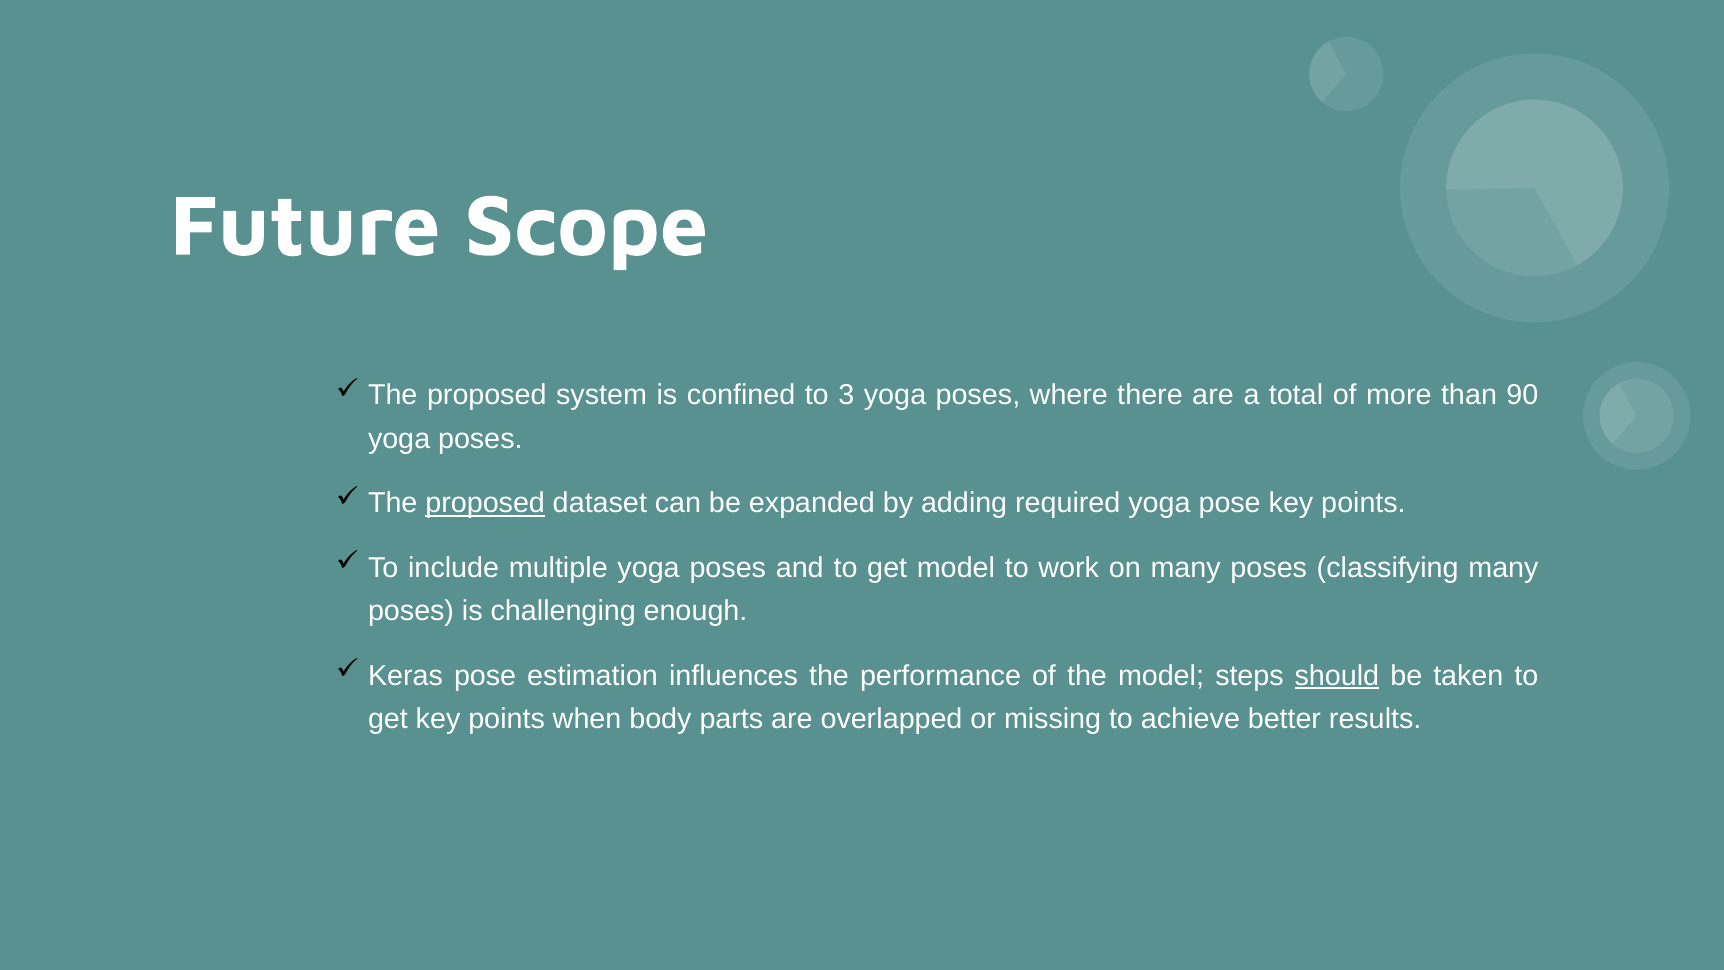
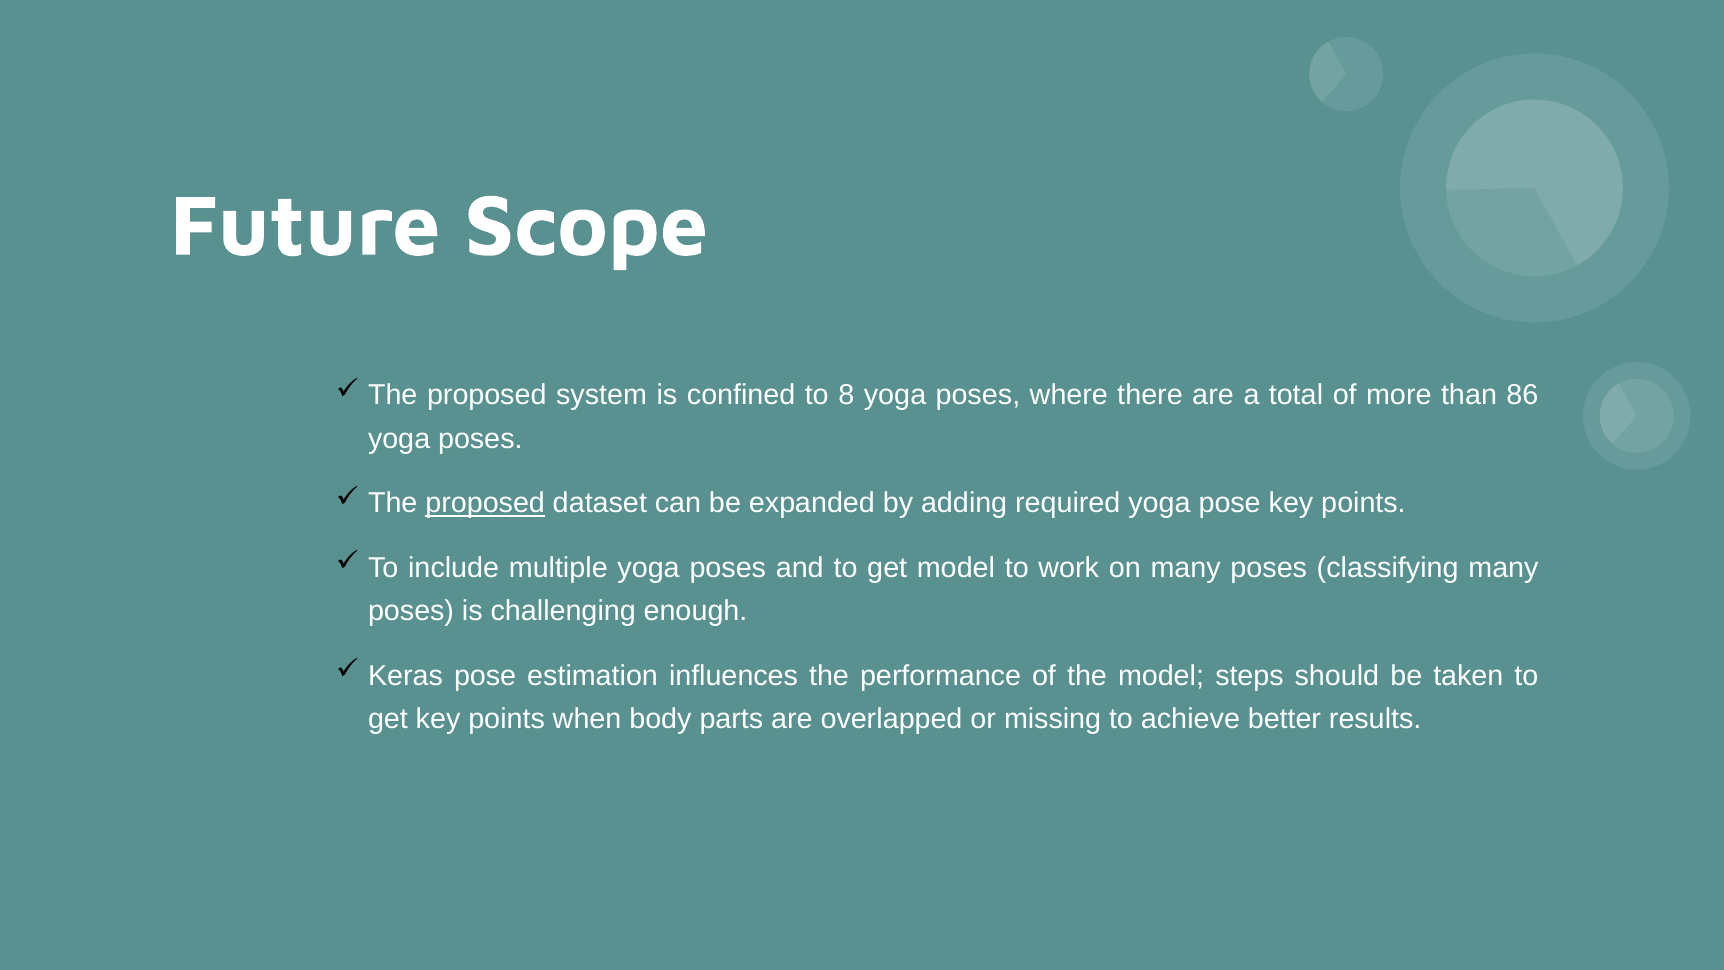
3: 3 -> 8 (846, 395)
90: 90 -> 86 (1522, 395)
should underline: present -> none (1337, 676)
